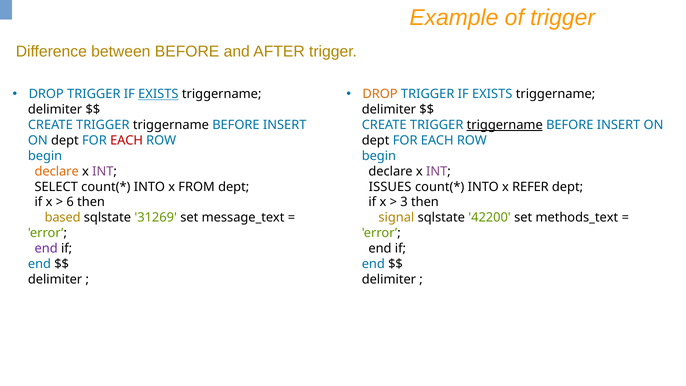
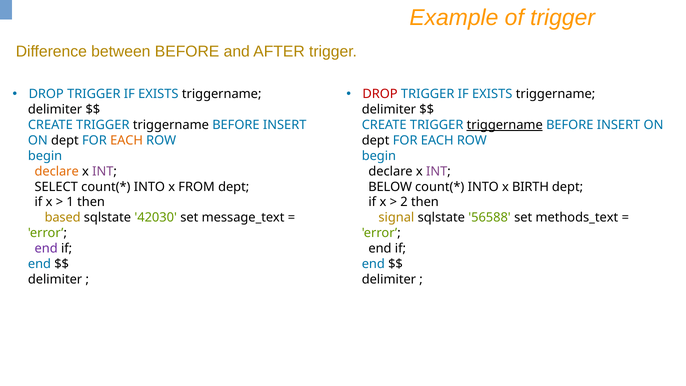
EXISTS underline: present -> none (158, 94)
DROP colour: orange -> red (380, 94)
EACH colour: red -> orange (127, 140)
ISSUES: ISSUES -> BELOW (390, 187)
REFER: REFER -> BIRTH (530, 187)
6: 6 -> 1 (70, 202)
3: 3 -> 2 (404, 202)
31269: 31269 -> 42030 (156, 218)
42200: 42200 -> 56588 (490, 218)
